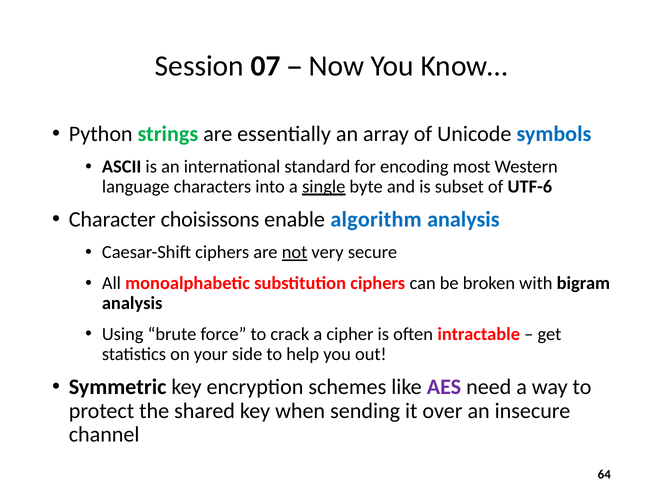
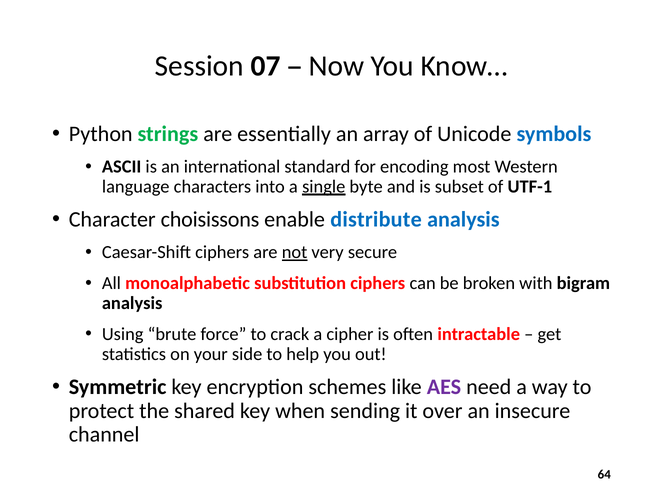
UTF-6: UTF-6 -> UTF-1 (530, 187)
algorithm: algorithm -> distribute (376, 220)
